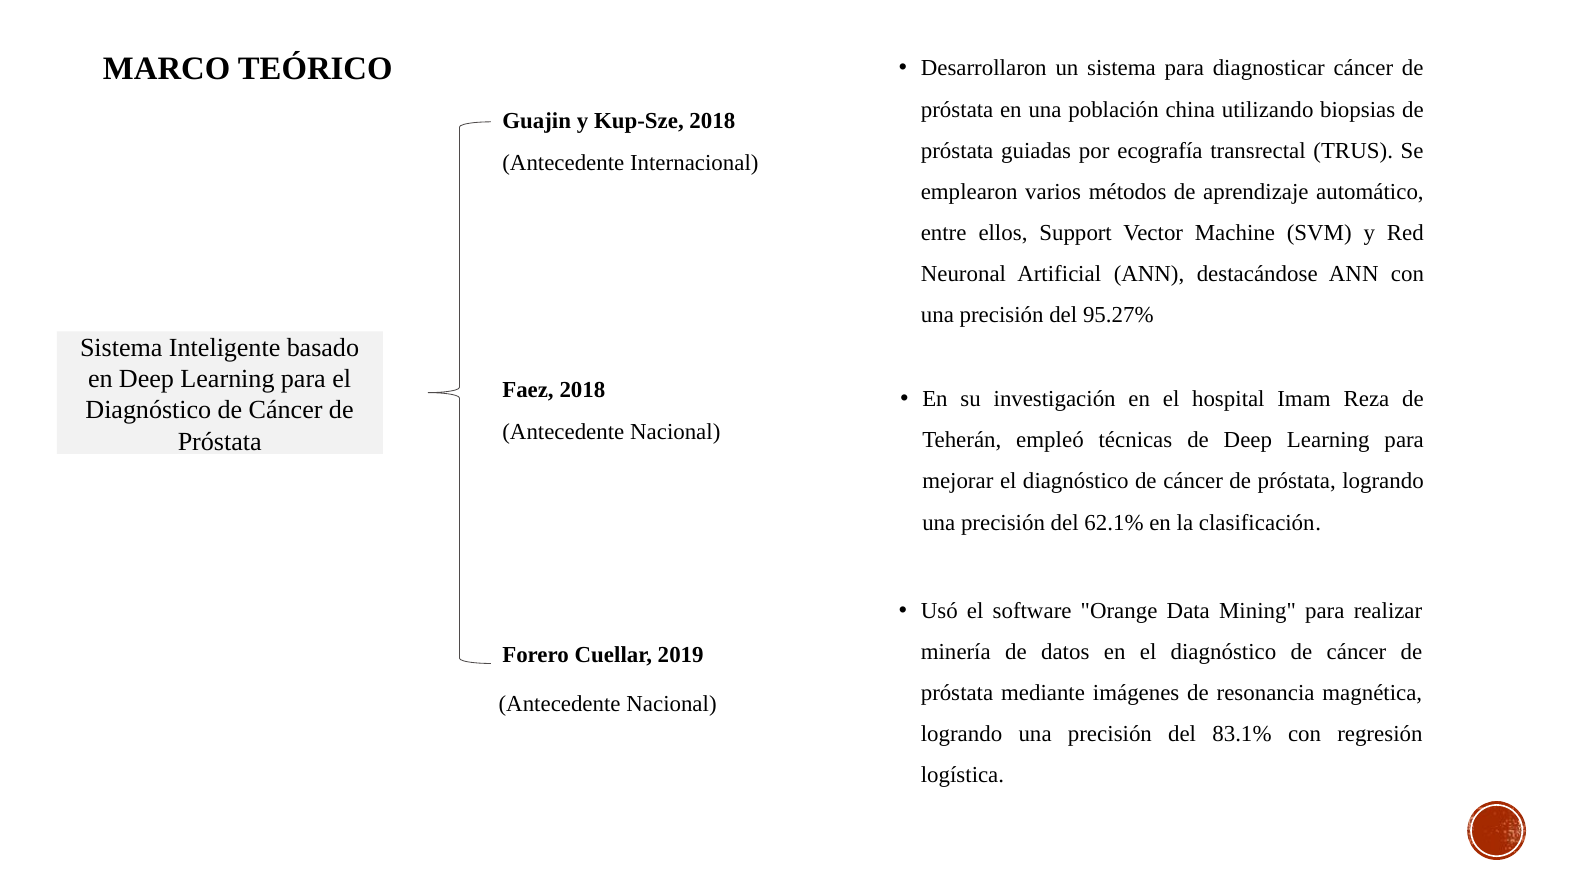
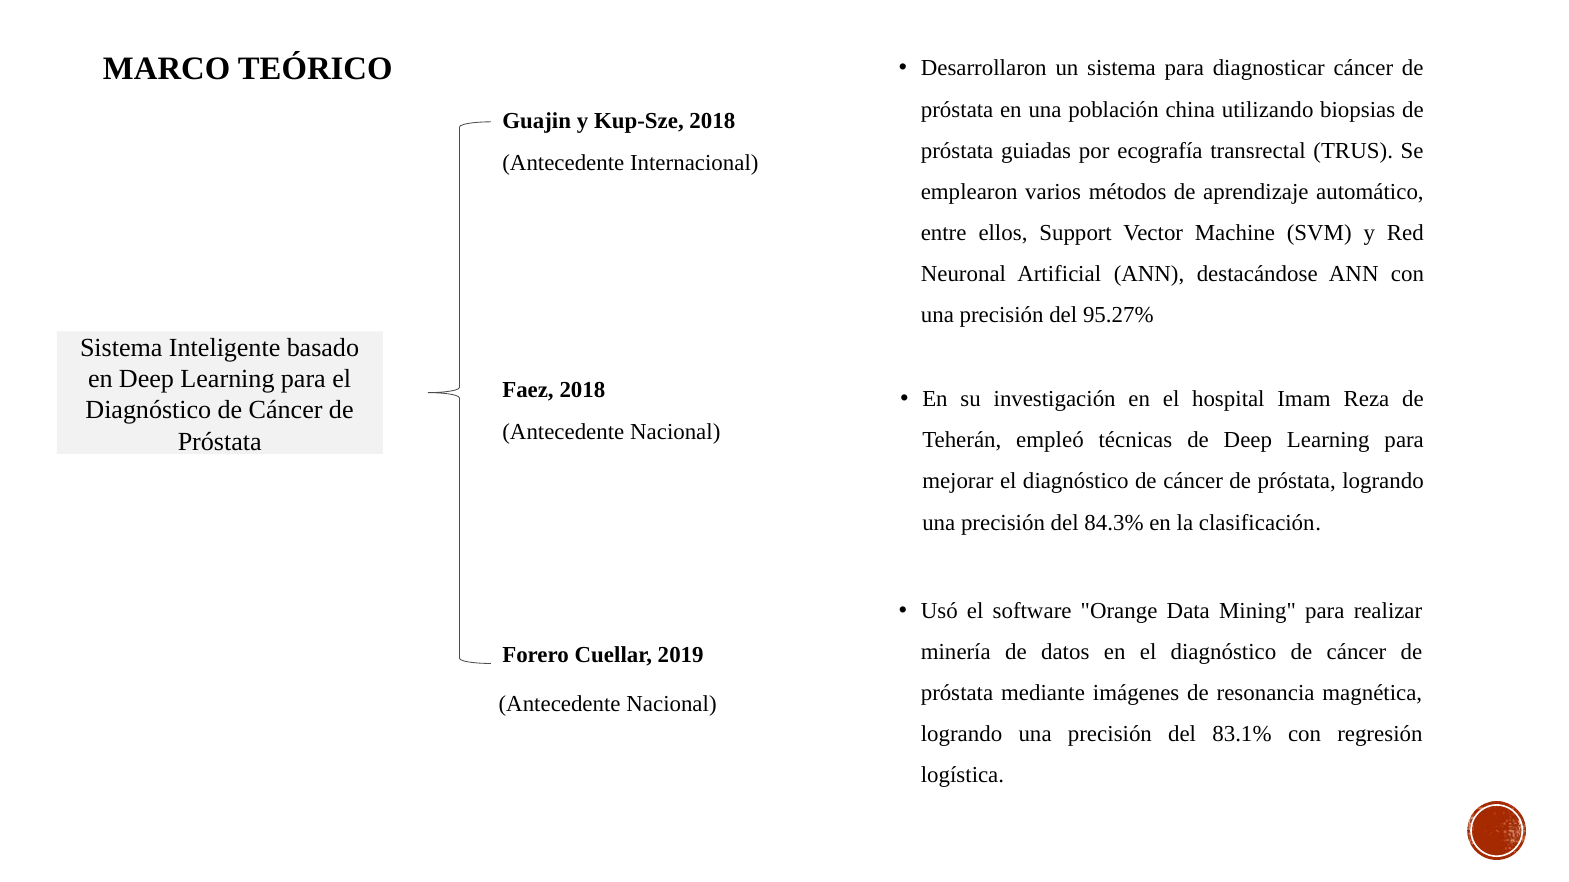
62.1%: 62.1% -> 84.3% (1114, 523)
